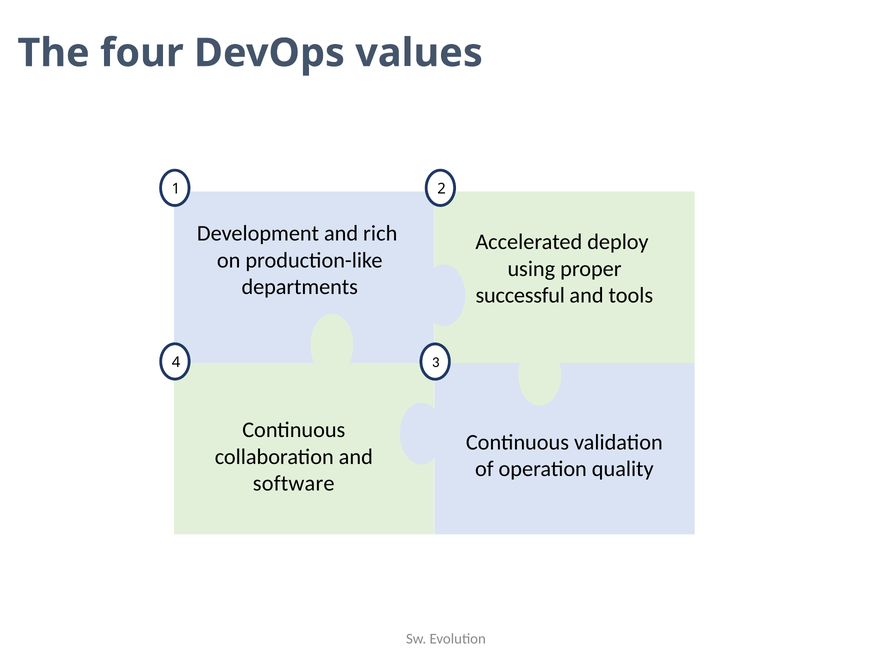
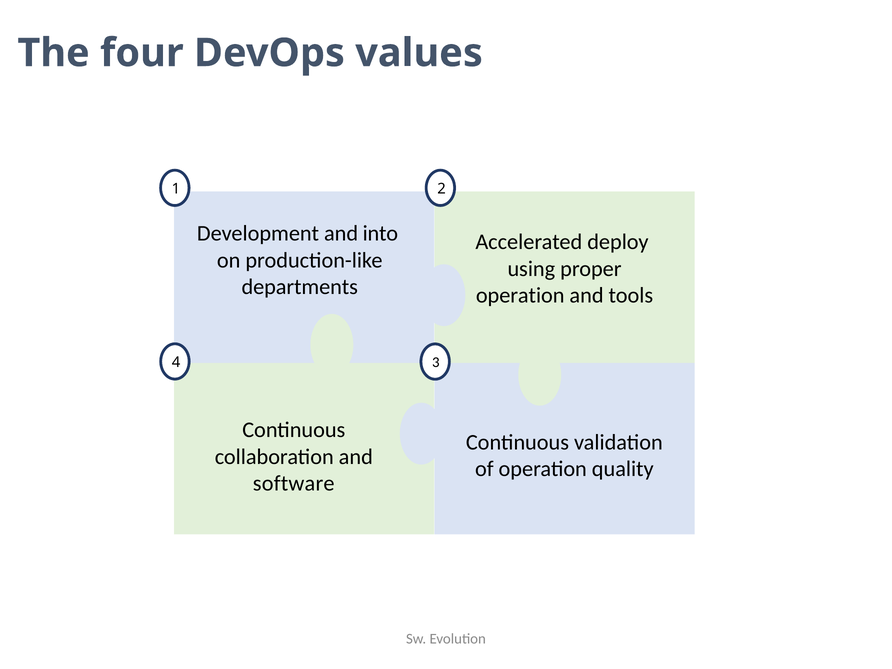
rich: rich -> into (380, 234)
successful: successful -> operation (520, 295)
